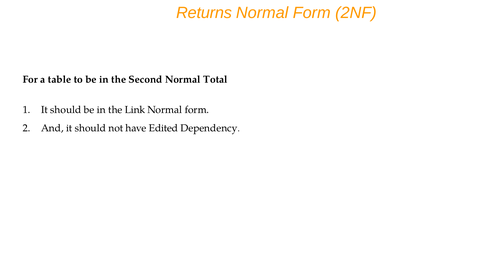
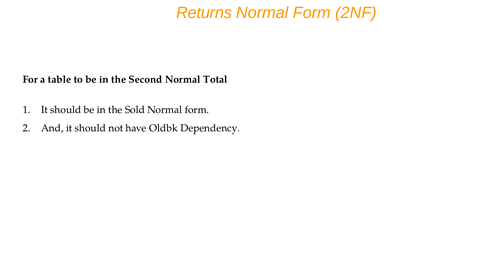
Link: Link -> Sold (135, 110)
Edited: Edited -> Oldbk (163, 128)
